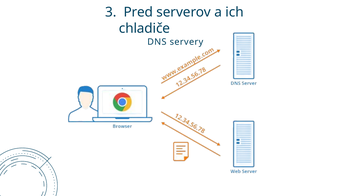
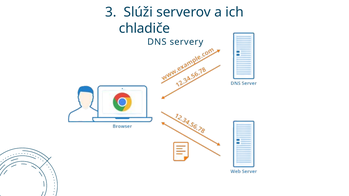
Pred: Pred -> Slúži (138, 12)
